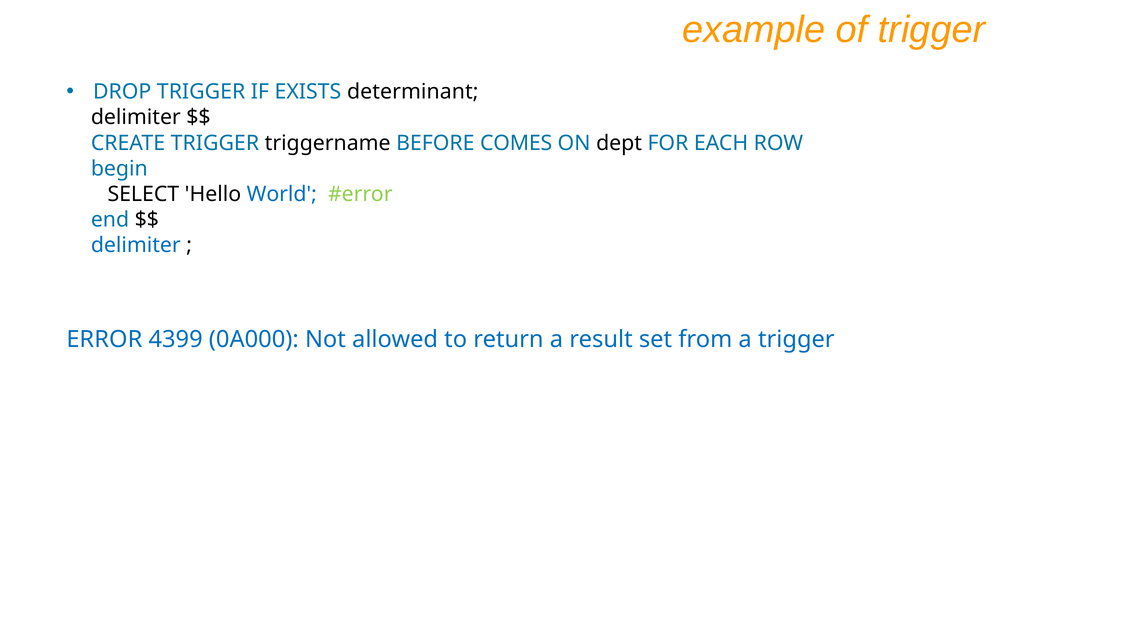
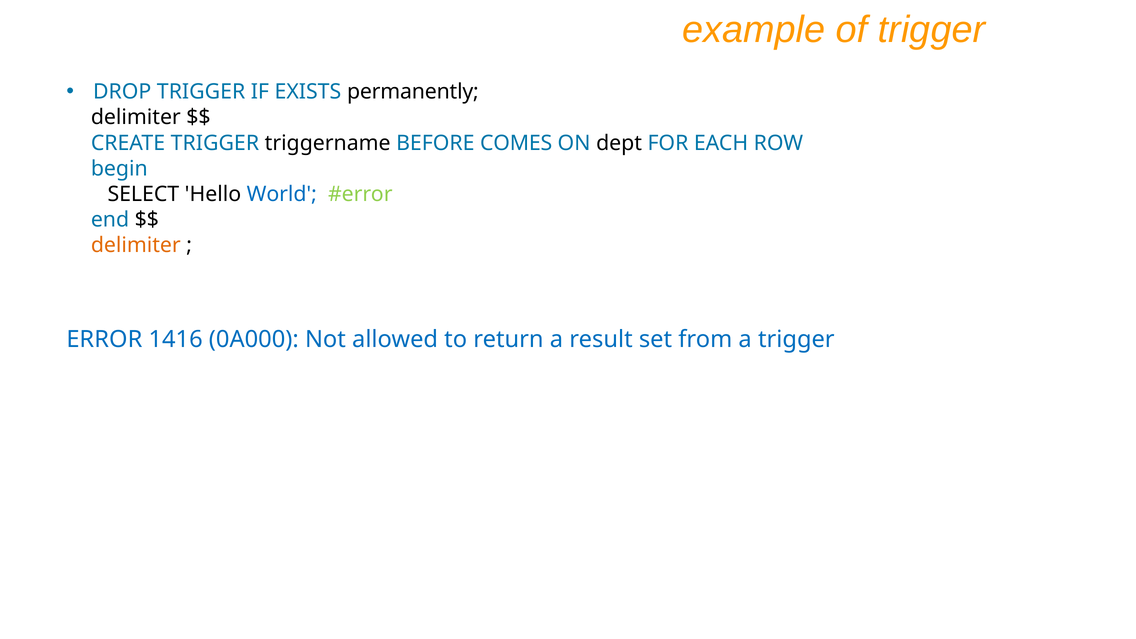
determinant: determinant -> permanently (413, 92)
delimiter colour: blue -> orange (136, 245)
4399: 4399 -> 1416 (176, 340)
